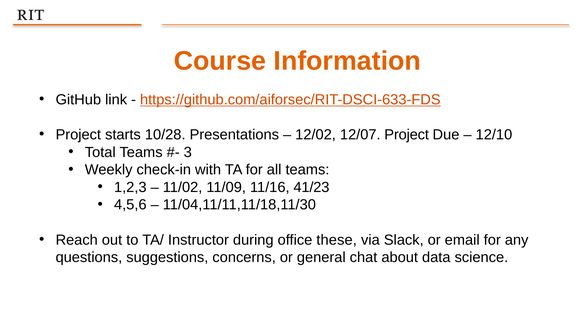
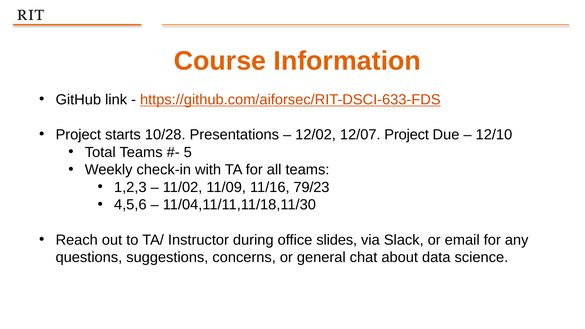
3: 3 -> 5 (188, 152)
41/23: 41/23 -> 79/23 (311, 187)
these: these -> slides (337, 240)
